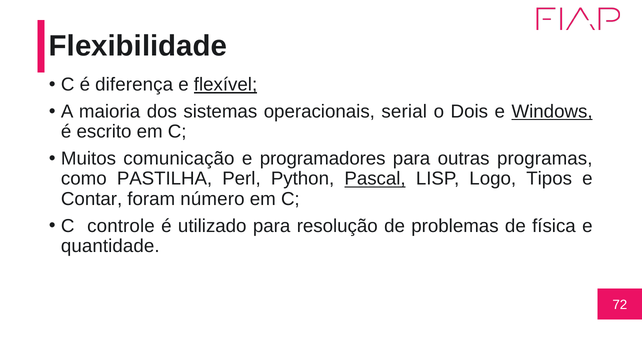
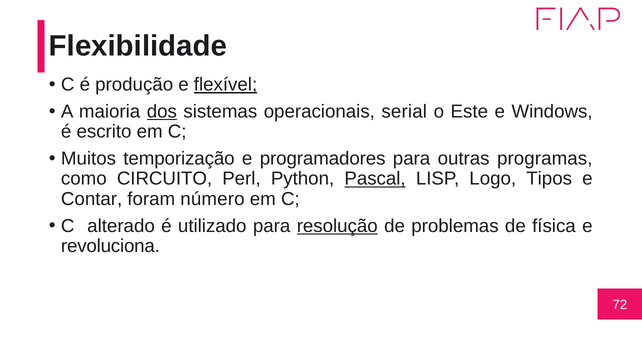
diferença: diferença -> produção (134, 85)
dos underline: none -> present (162, 112)
Dois: Dois -> Este (469, 112)
Windows underline: present -> none (552, 112)
comunicação: comunicação -> temporização (179, 159)
PASTILHA: PASTILHA -> CIRCUITO (165, 179)
controle: controle -> alterado (121, 226)
resolução underline: none -> present (337, 226)
quantidade: quantidade -> revoluciona (110, 246)
